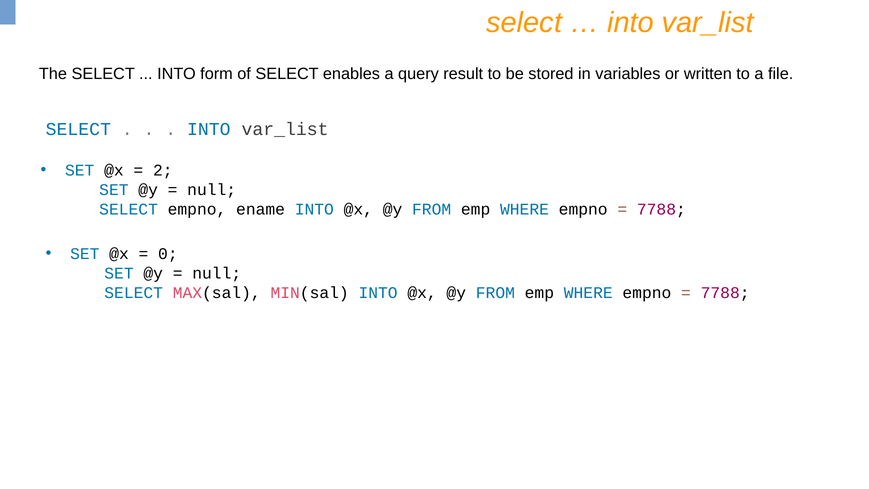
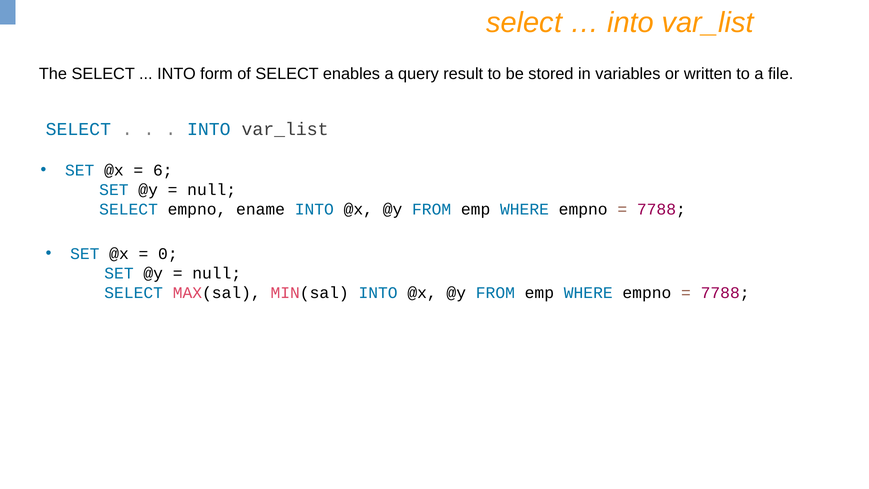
2: 2 -> 6 (163, 170)
